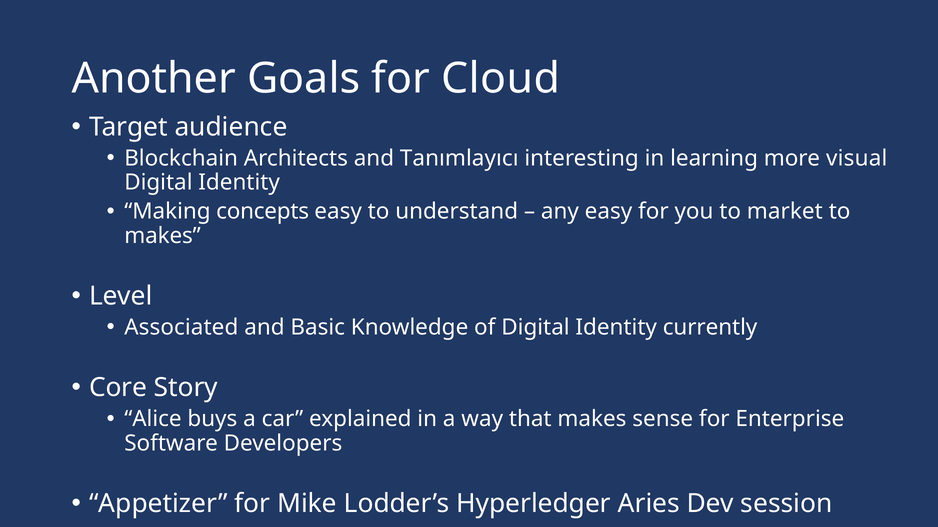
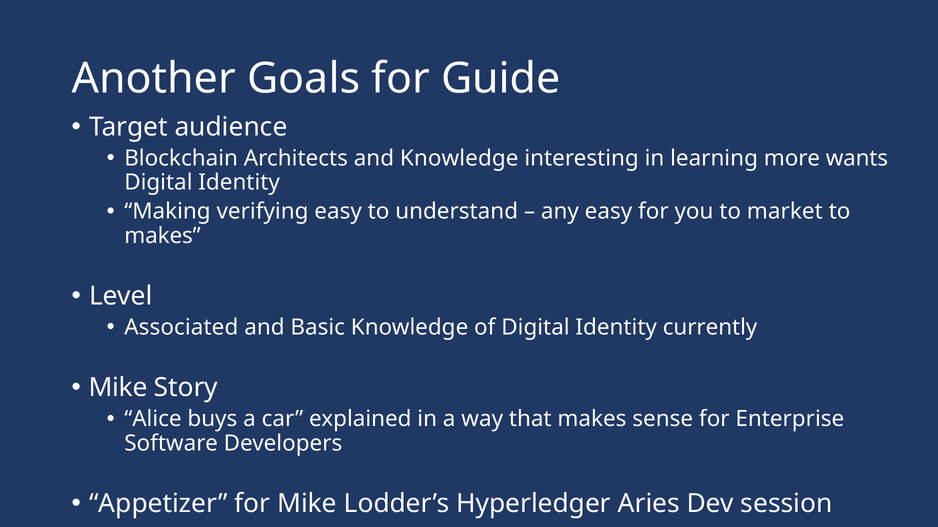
Cloud: Cloud -> Guide (501, 79)
and Tanımlayıcı: Tanımlayıcı -> Knowledge (459, 158)
visual: visual -> wants (857, 158)
concepts: concepts -> verifying (263, 212)
Core: Core -> Mike (118, 388)
